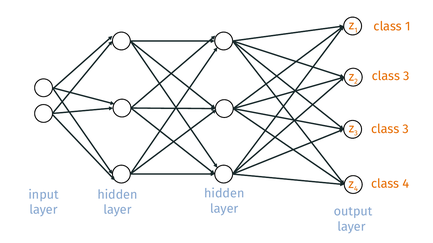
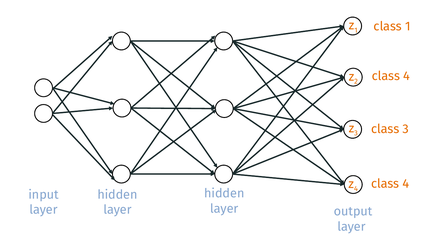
3: 3 -> 4 (406, 76)
